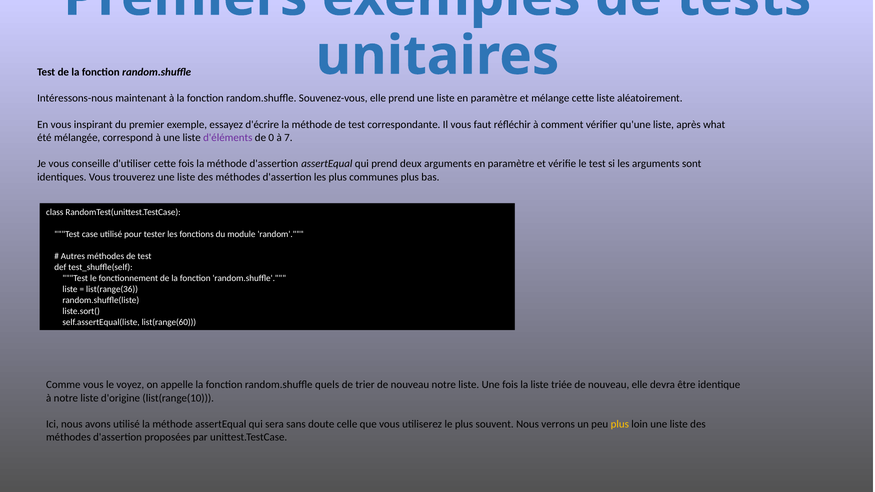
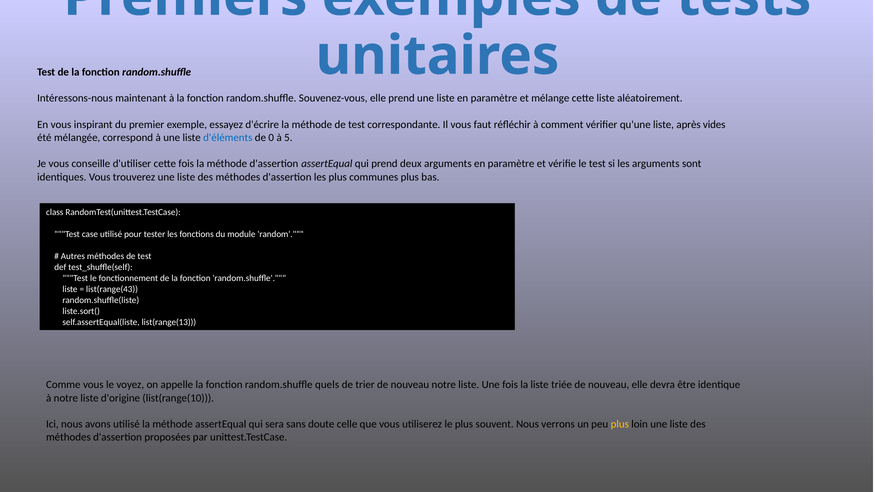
what: what -> vides (714, 125)
d'éléments colour: purple -> blue (228, 138)
7: 7 -> 5 (288, 138)
list(range(36: list(range(36 -> list(range(43 (112, 289)
list(range(60: list(range(60 -> list(range(13 (169, 322)
